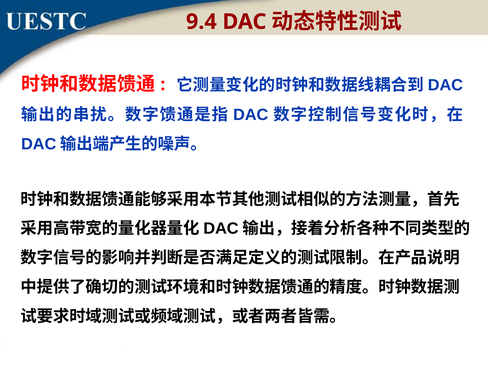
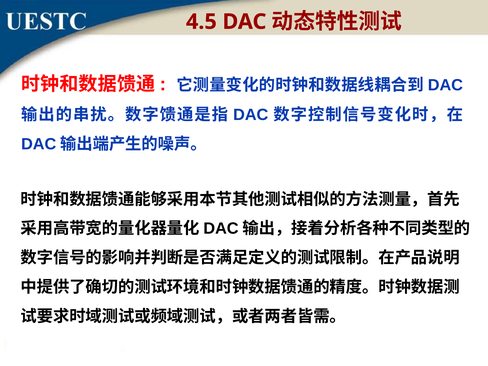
9.4: 9.4 -> 4.5 (201, 22)
